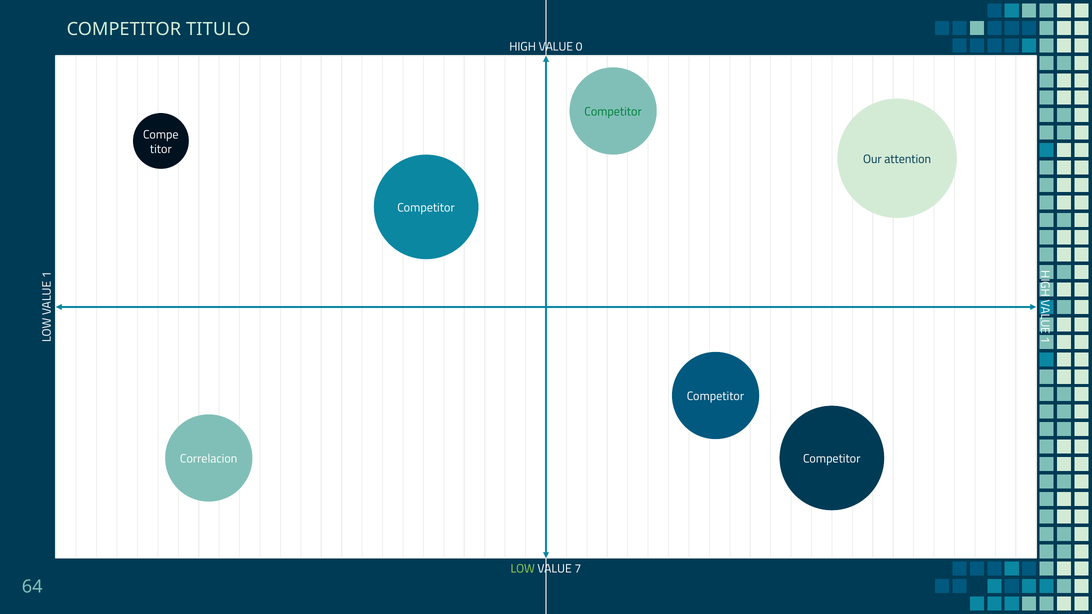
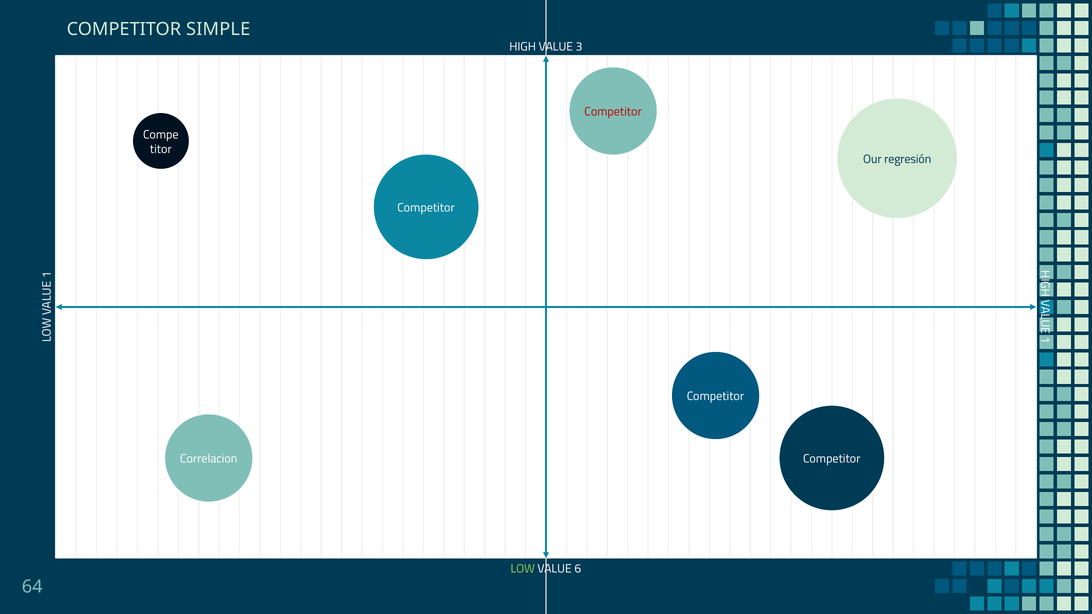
TITULO: TITULO -> SIMPLE (218, 29)
0: 0 -> 3 (579, 47)
Competitor colour: green -> red (613, 112)
attention: attention -> regresión (908, 159)
7: 7 -> 6 (578, 569)
